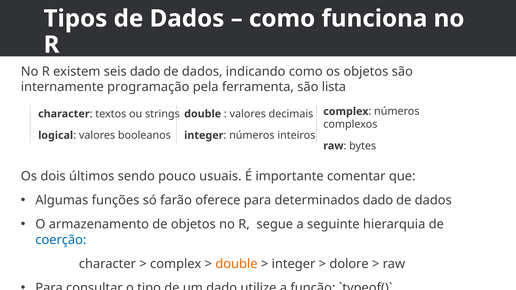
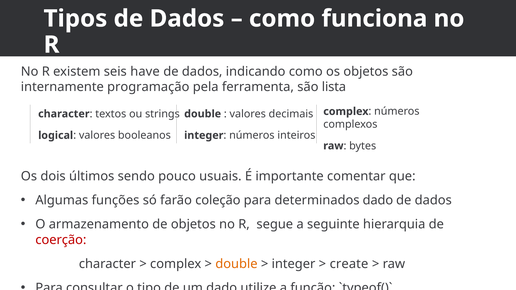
seis dado: dado -> have (145, 72)
oferece: oferece -> coleção (218, 201)
coerção colour: blue -> red (61, 240)
dolore: dolore -> create (349, 264)
